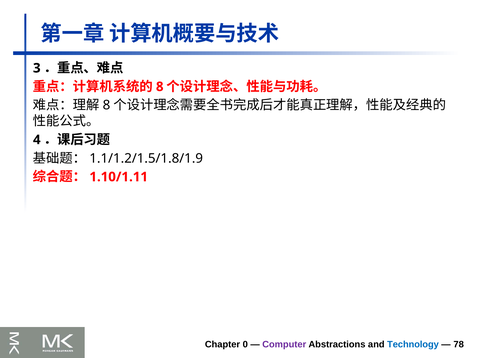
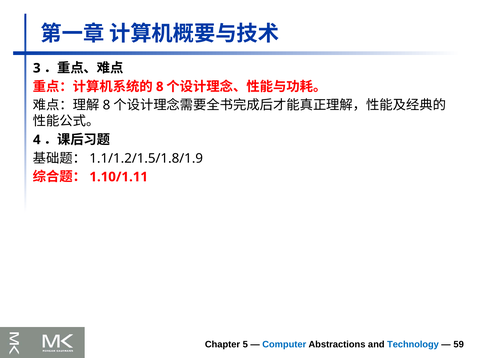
0: 0 -> 5 (245, 345)
Computer colour: purple -> blue (284, 345)
78: 78 -> 59 (459, 345)
